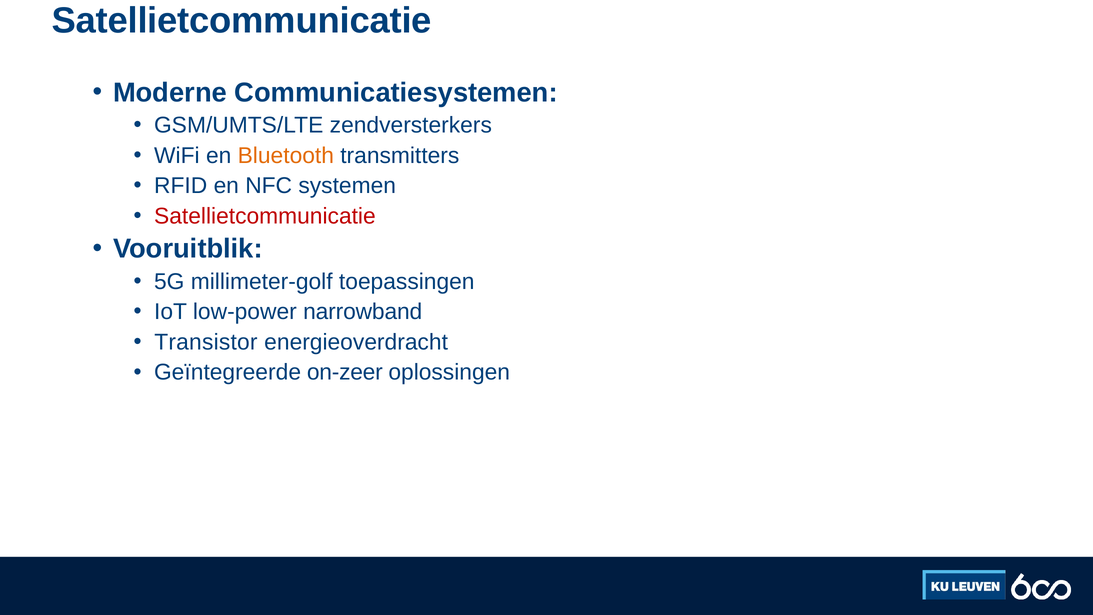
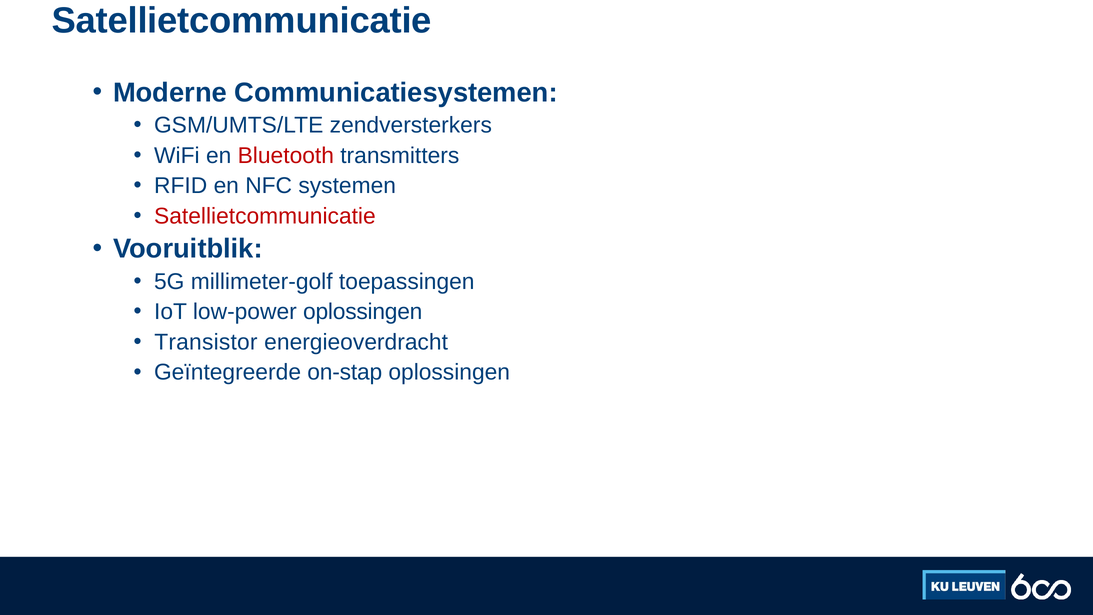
Bluetooth colour: orange -> red (286, 155)
low-power narrowband: narrowband -> oplossingen (363, 312)
on-zeer: on-zeer -> on-stap (345, 372)
